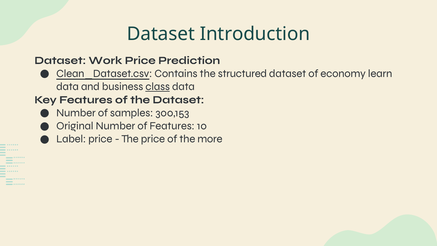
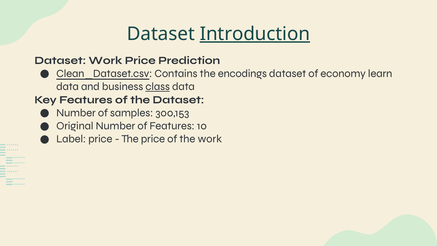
Introduction underline: none -> present (255, 34)
structured: structured -> encodings (242, 73)
the more: more -> work (210, 139)
